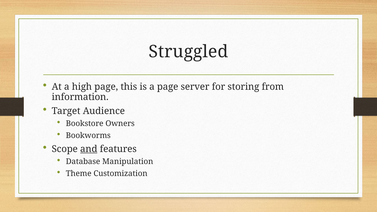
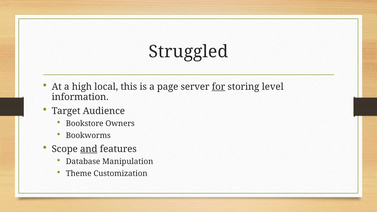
high page: page -> local (106, 87)
for underline: none -> present (219, 87)
from: from -> level (273, 87)
